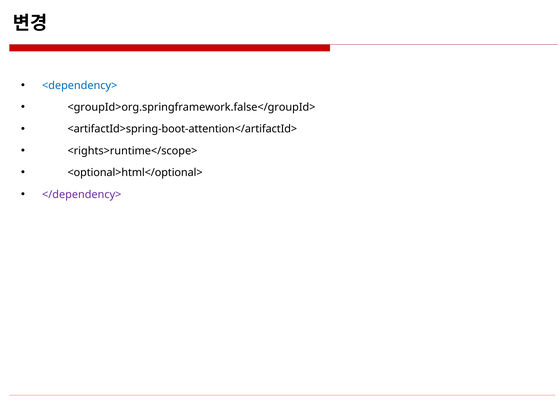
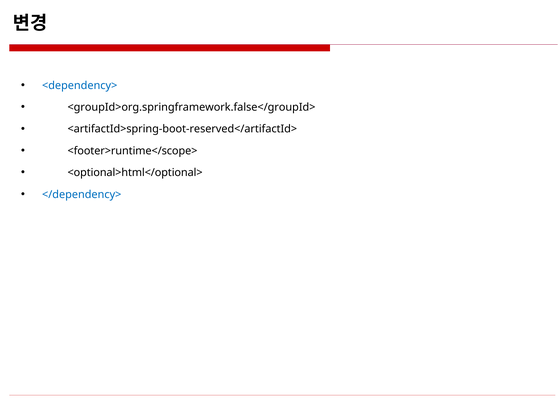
<artifactId>spring-boot-attention</artifactId>: <artifactId>spring-boot-attention</artifactId> -> <artifactId>spring-boot-reserved</artifactId> (182, 129)
<rights>runtime</scope>: <rights>runtime</scope> -> <footer>runtime</scope> (132, 151)
</dependency> colour: purple -> blue (82, 194)
